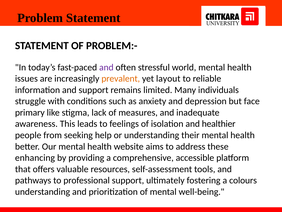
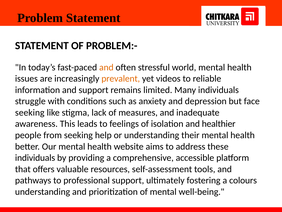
and colour: purple -> orange (106, 67)
layout: layout -> videos (168, 78)
primary: primary -> seeking (30, 112)
enhancing: enhancing -> individuals (35, 157)
